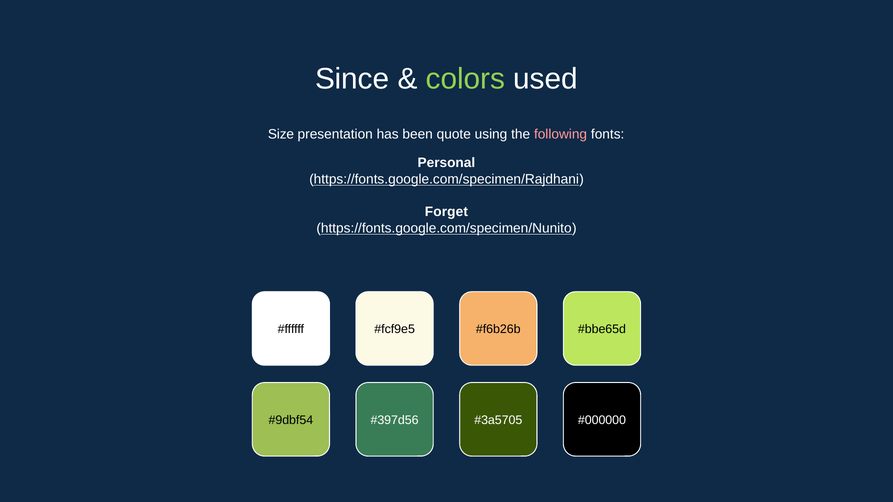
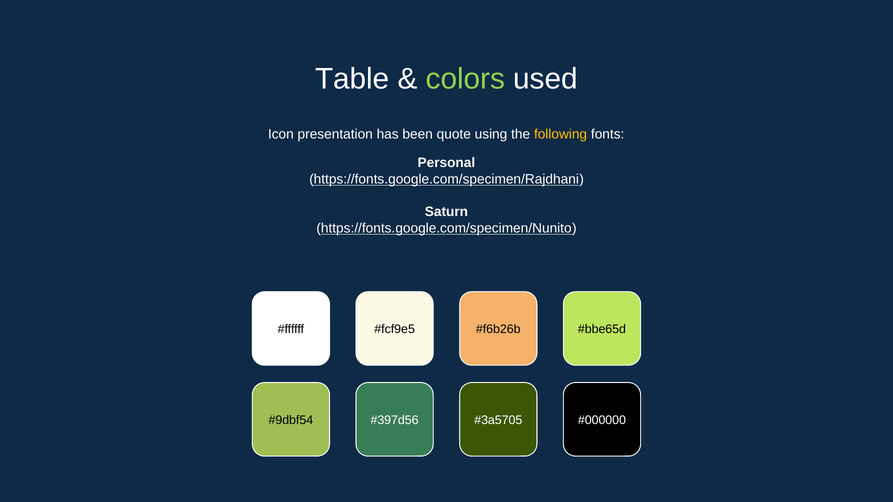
Since: Since -> Table (352, 79)
Size: Size -> Icon (281, 134)
following colour: pink -> yellow (561, 134)
Forget: Forget -> Saturn (446, 212)
